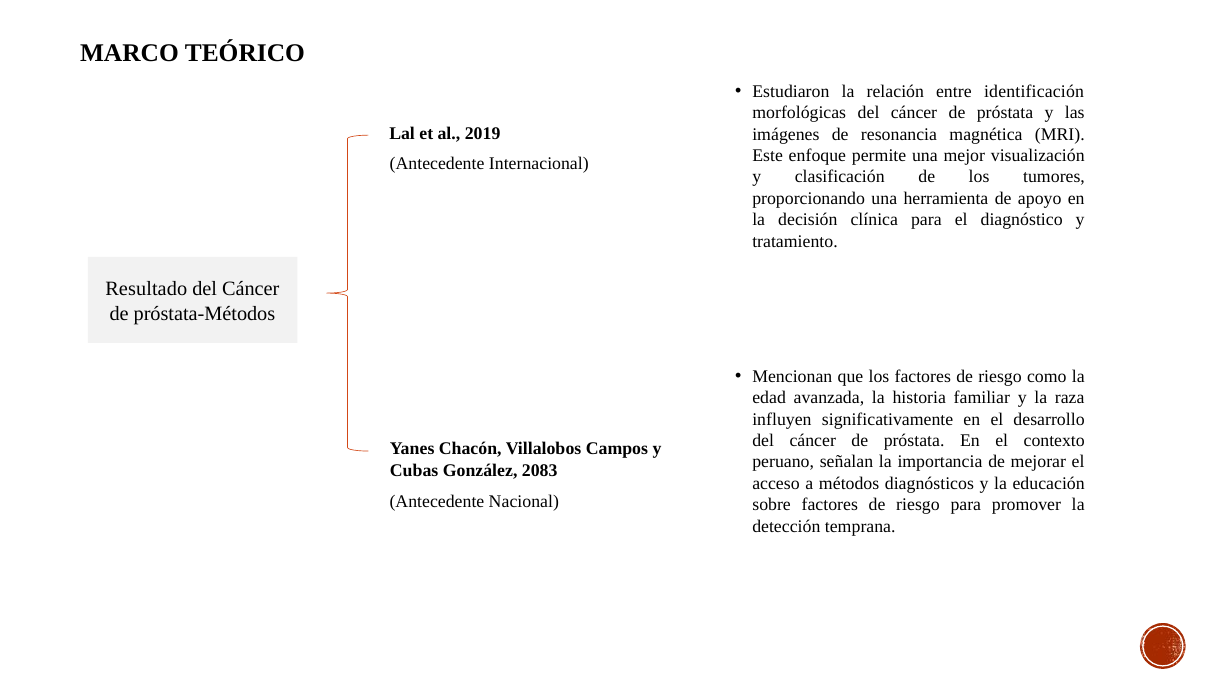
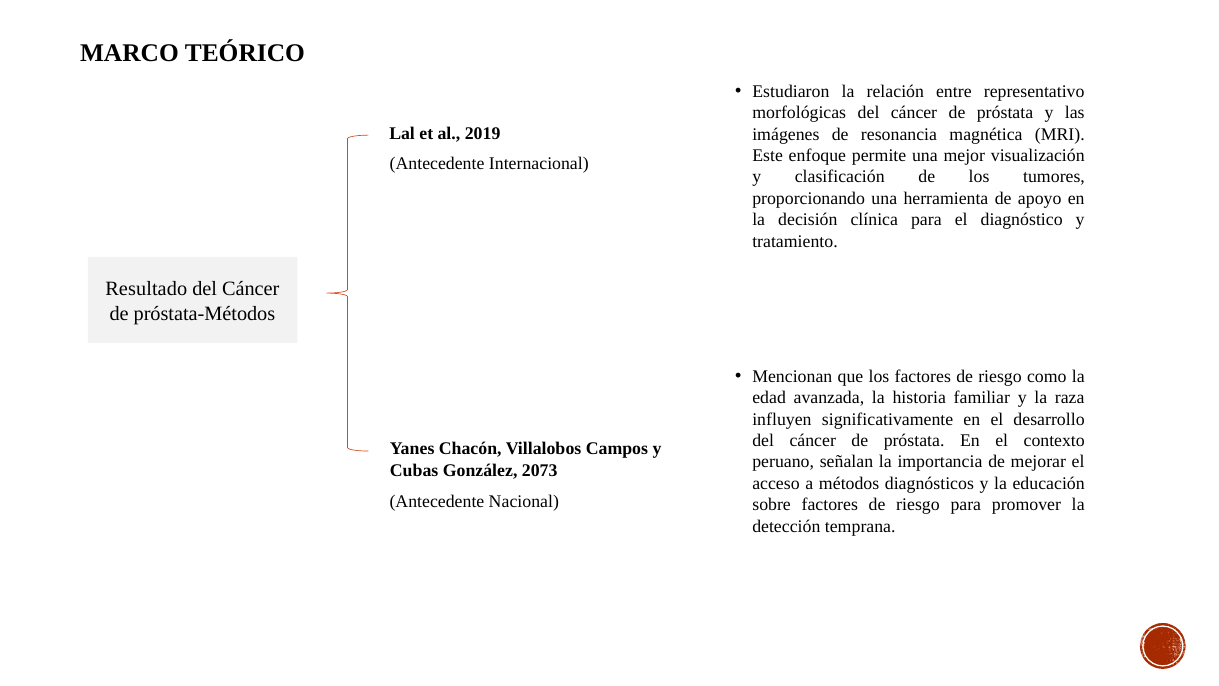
identificación: identificación -> representativo (1034, 92)
2083: 2083 -> 2073 (540, 470)
